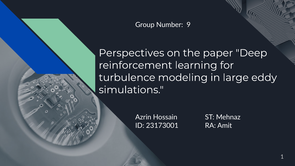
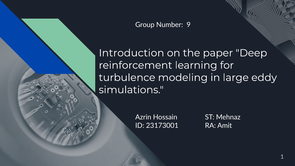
Perspectives: Perspectives -> Introduction (131, 53)
